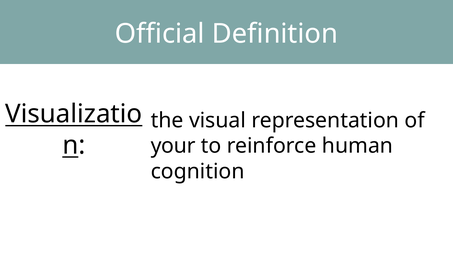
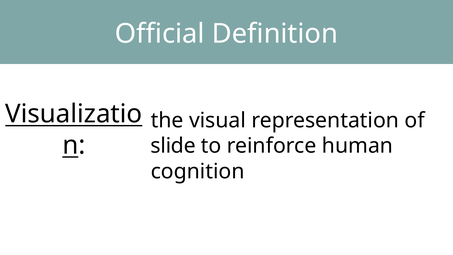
your: your -> slide (173, 146)
